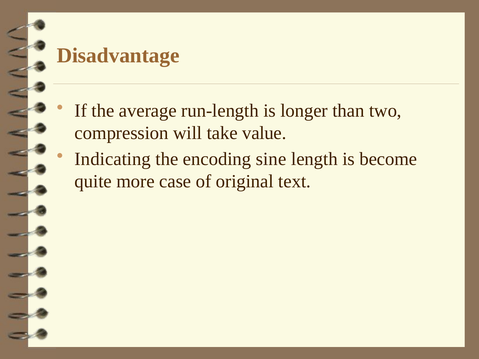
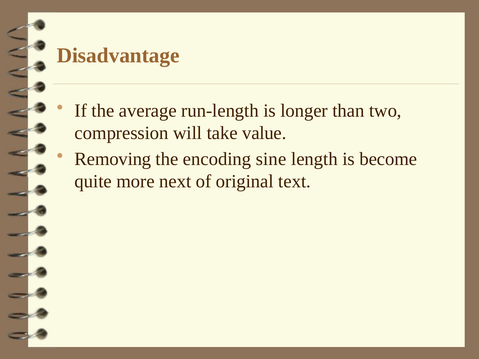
Indicating: Indicating -> Removing (113, 159)
case: case -> next (175, 182)
